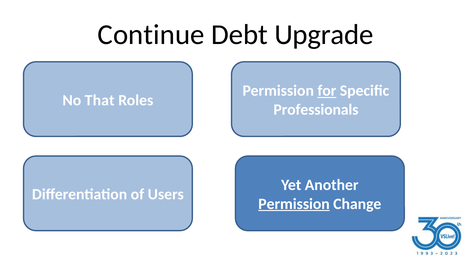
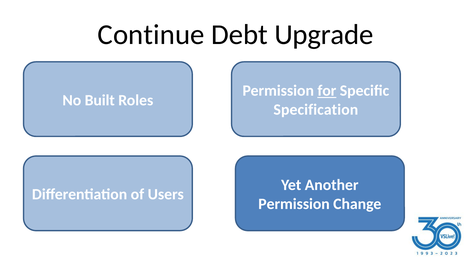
That: That -> Built (100, 100)
Professionals: Professionals -> Specification (316, 110)
Permission underline: present -> none (294, 204)
